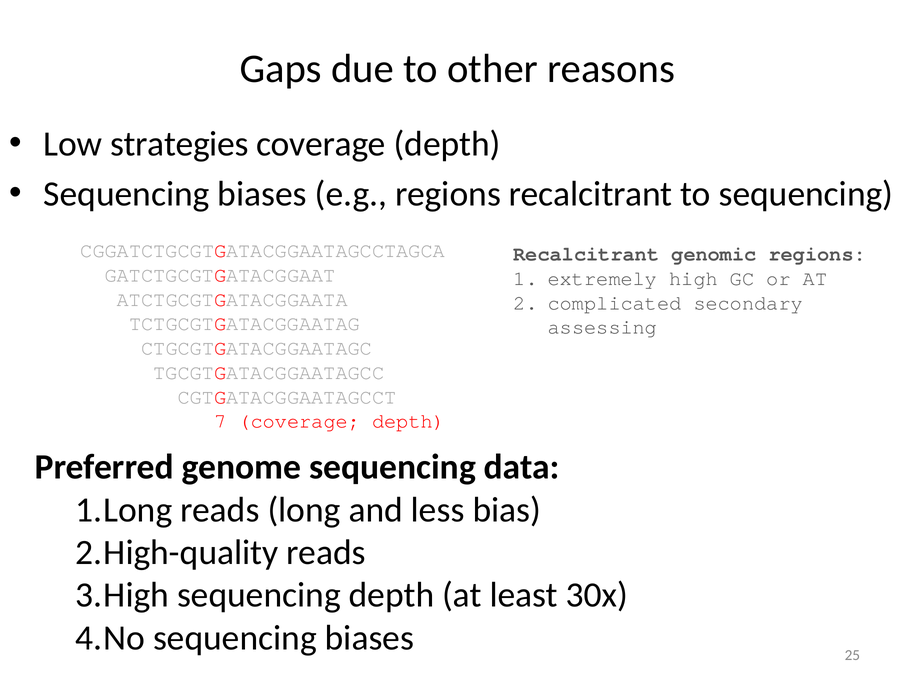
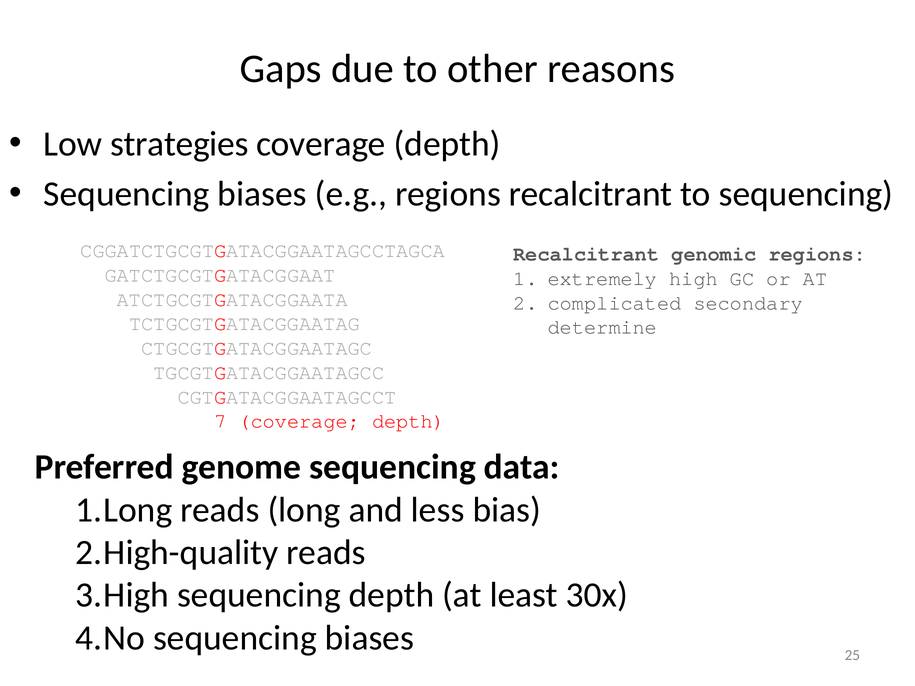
assessing: assessing -> determine (602, 327)
